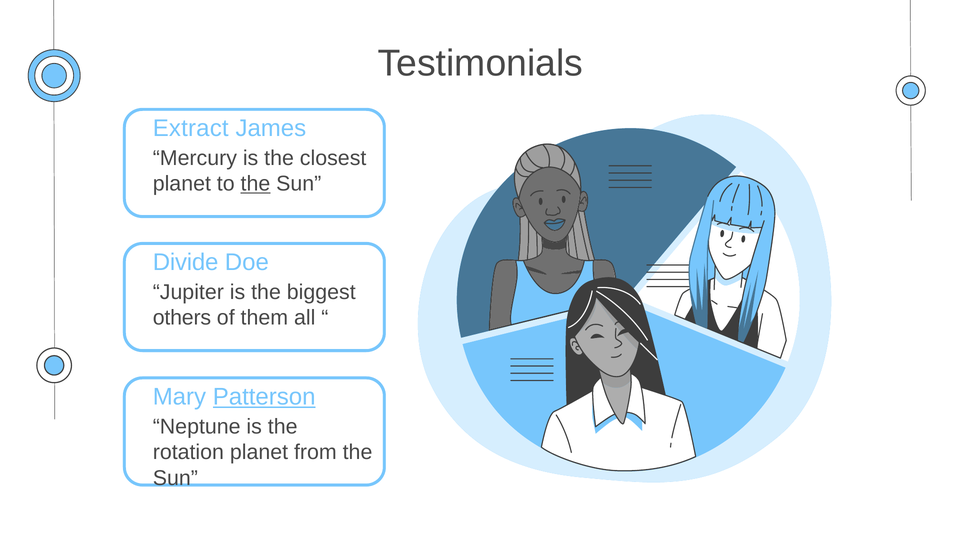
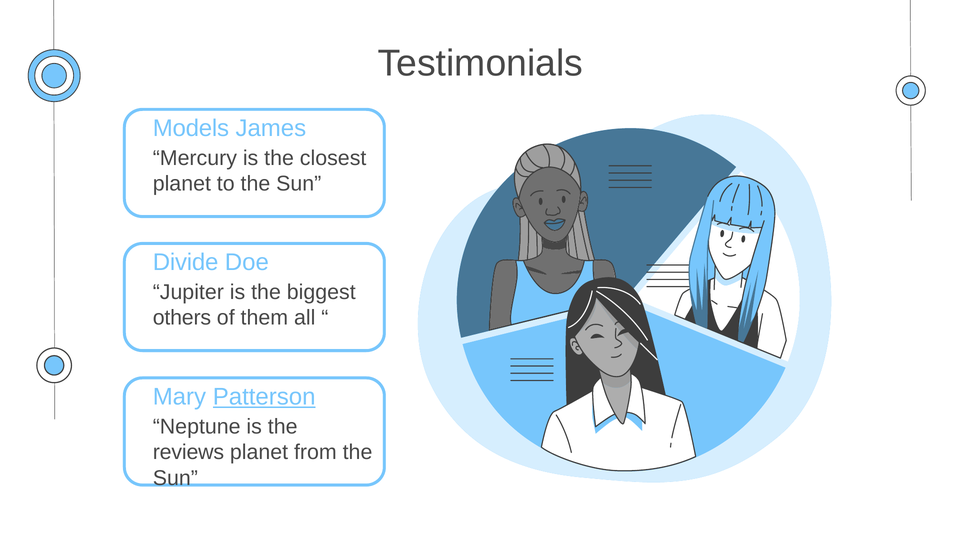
Extract: Extract -> Models (191, 128)
the underline: present -> none (255, 184)
rotation: rotation -> reviews (188, 452)
